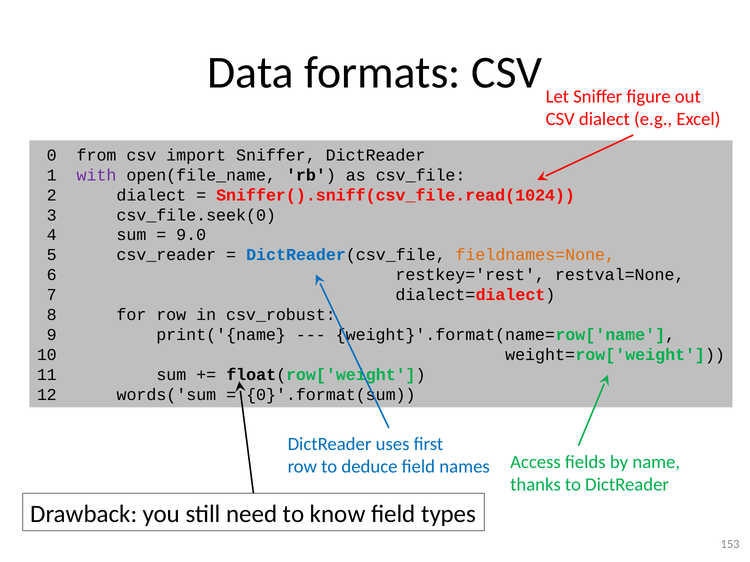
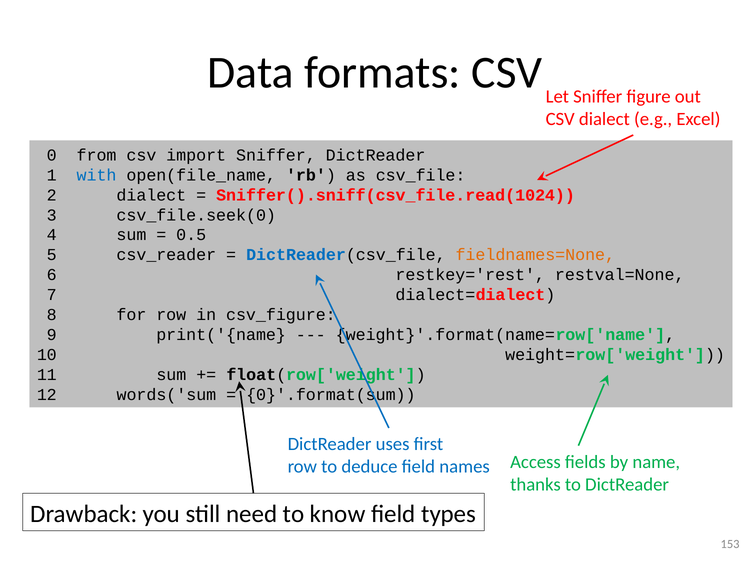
with colour: purple -> blue (97, 175)
9.0: 9.0 -> 0.5 (191, 235)
csv_robust: csv_robust -> csv_figure (281, 315)
